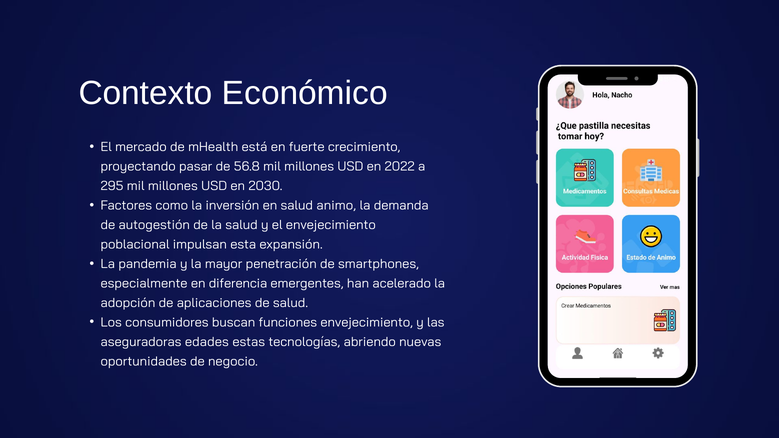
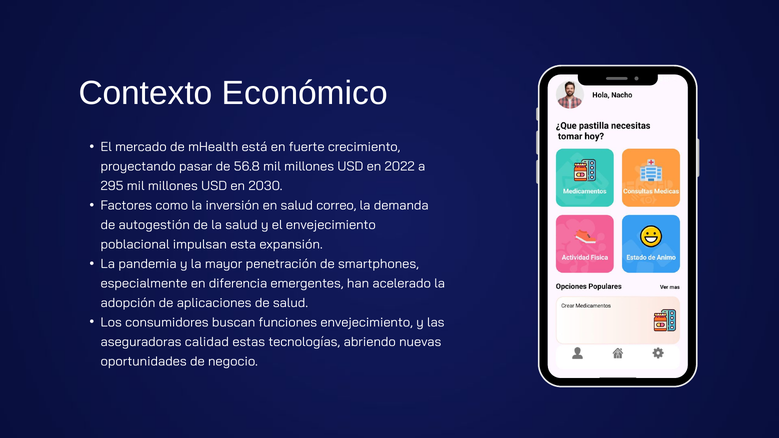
animo: animo -> correo (336, 206)
edades: edades -> calidad (207, 342)
